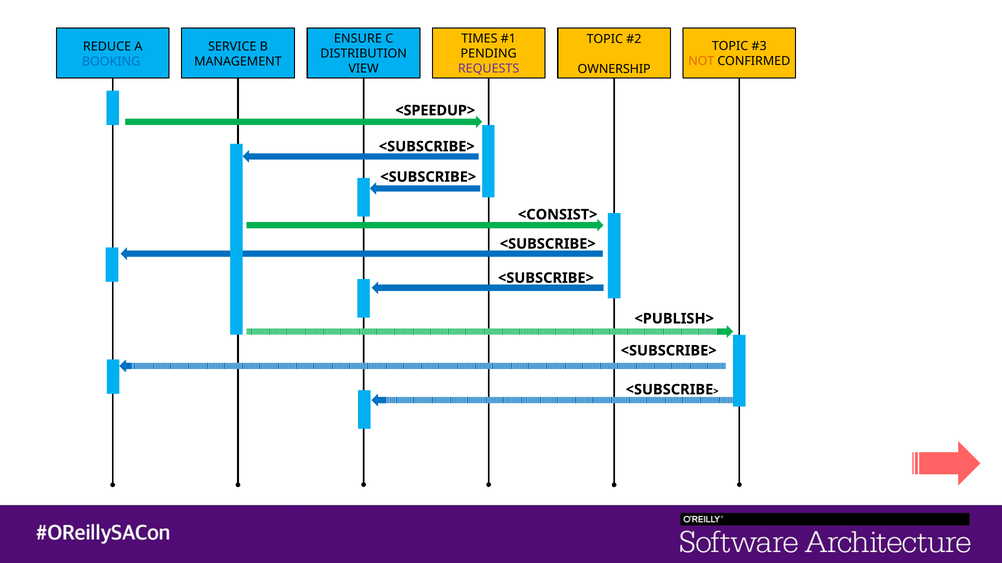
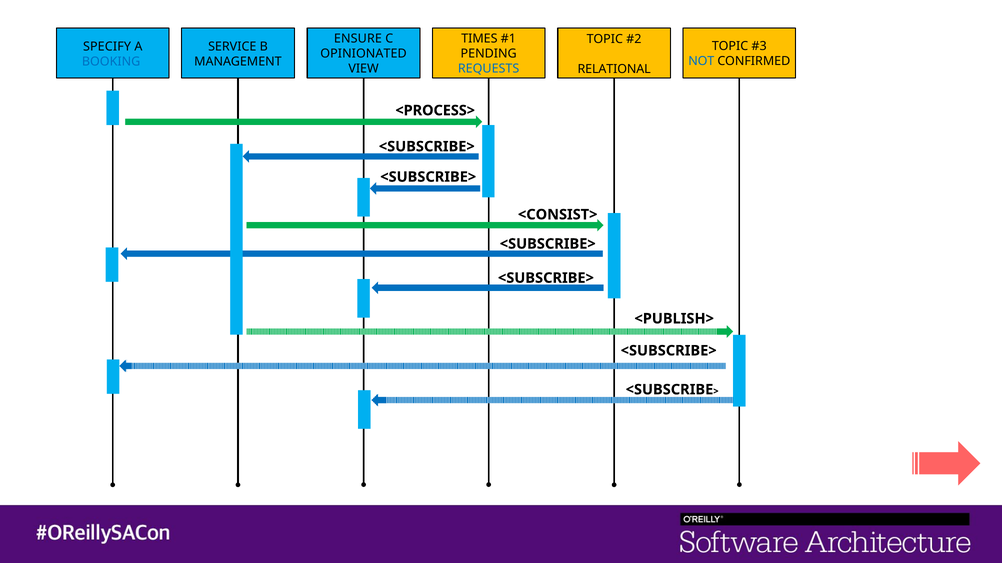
REDUCE: REDUCE -> SPECIFY (107, 47)
DISTRIBUTION: DISTRIBUTION -> OPINIONATED (364, 54)
NOT colour: orange -> blue (701, 61)
REQUESTS colour: purple -> blue (489, 69)
OWNERSHIP: OWNERSHIP -> RELATIONAL (614, 69)
<SPEEDUP>: <SPEEDUP> -> <PROCESS> (435, 111)
